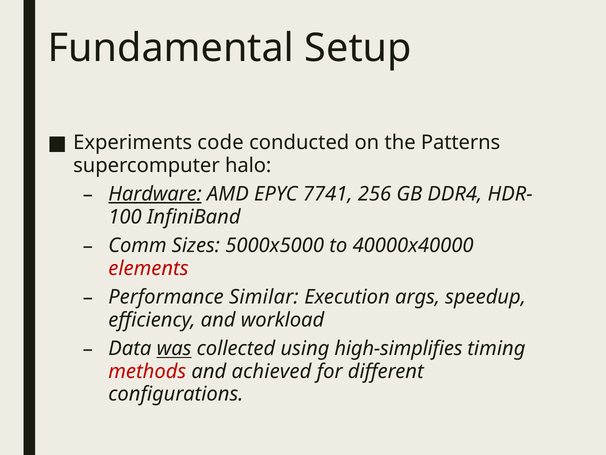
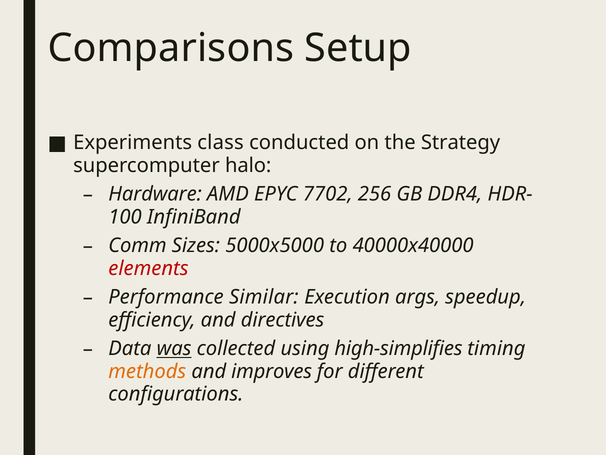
Fundamental: Fundamental -> Comparisons (171, 48)
code: code -> class (221, 142)
Patterns: Patterns -> Strategy (461, 142)
Hardware underline: present -> none (155, 194)
7741: 7741 -> 7702 (328, 194)
workload: workload -> directives (283, 320)
methods colour: red -> orange (147, 371)
achieved: achieved -> improves (272, 371)
